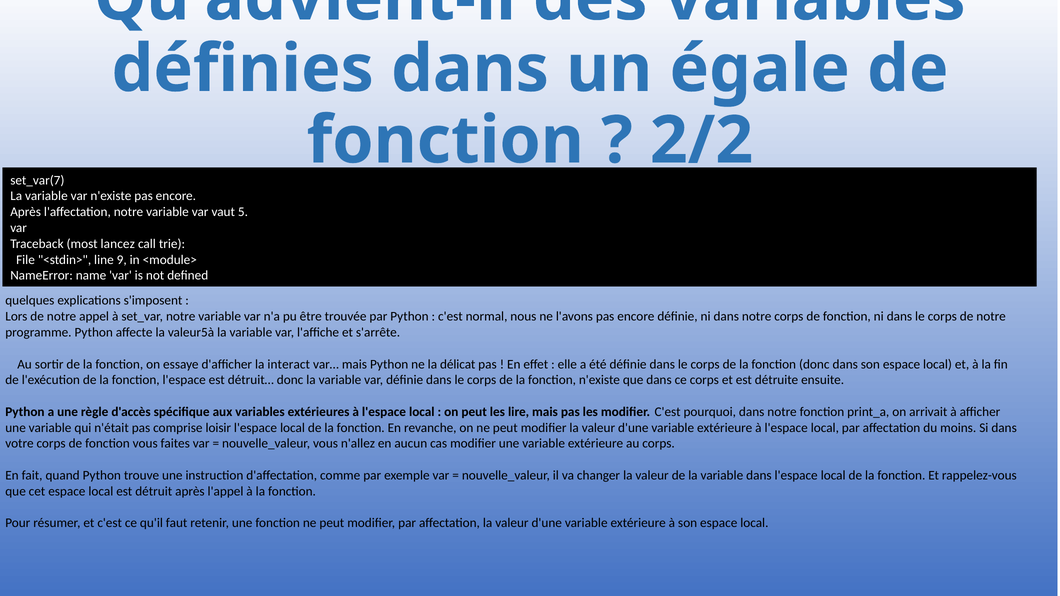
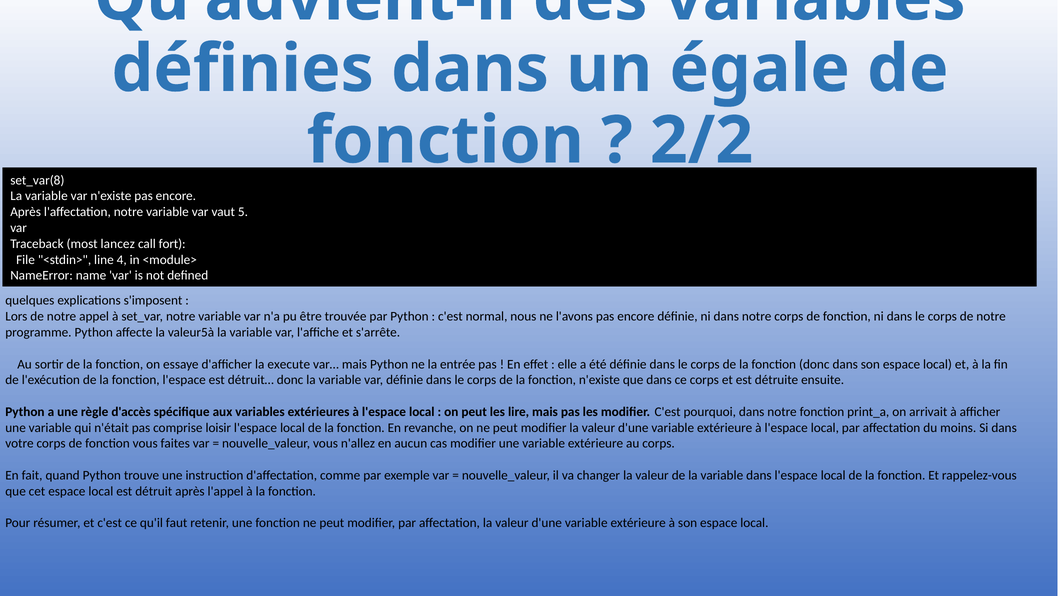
set_var(7: set_var(7 -> set_var(8 (37, 180)
trie: trie -> fort (172, 244)
9: 9 -> 4 (122, 260)
interact: interact -> execute (289, 364)
délicat: délicat -> entrée (458, 364)
